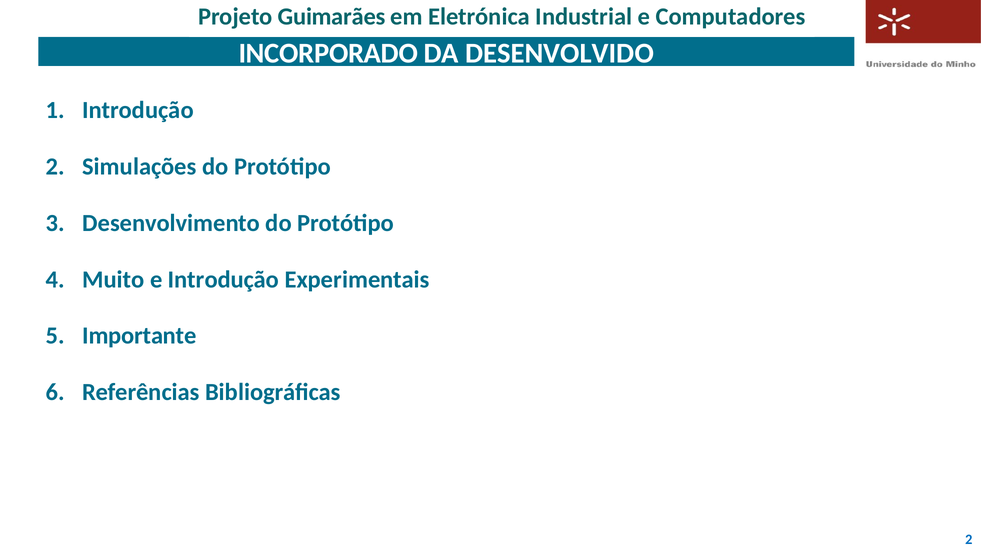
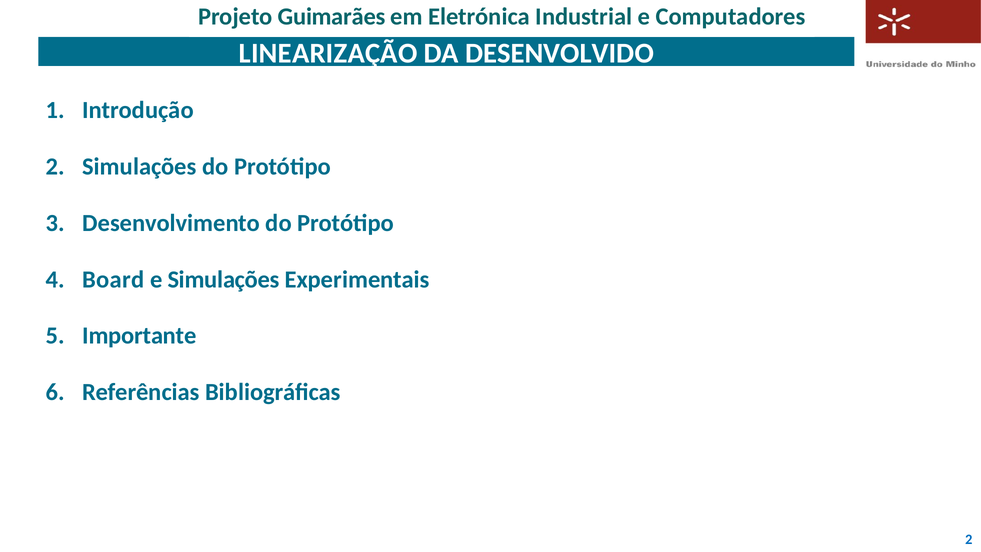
INCORPORADO: INCORPORADO -> LINEARIZAÇÃO (328, 53)
Muito: Muito -> Board (113, 279)
e Introdução: Introdução -> Simulações (224, 279)
